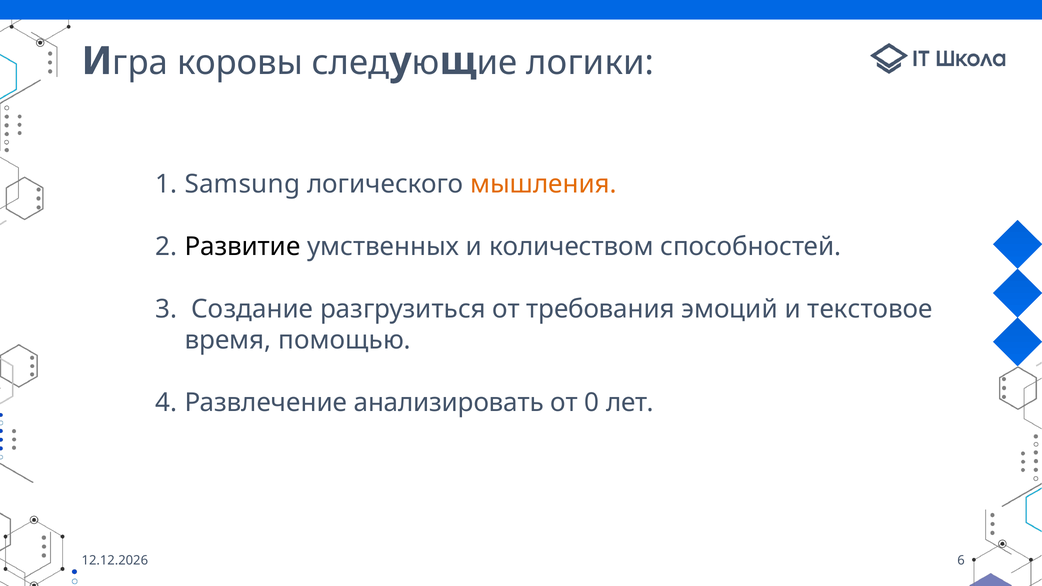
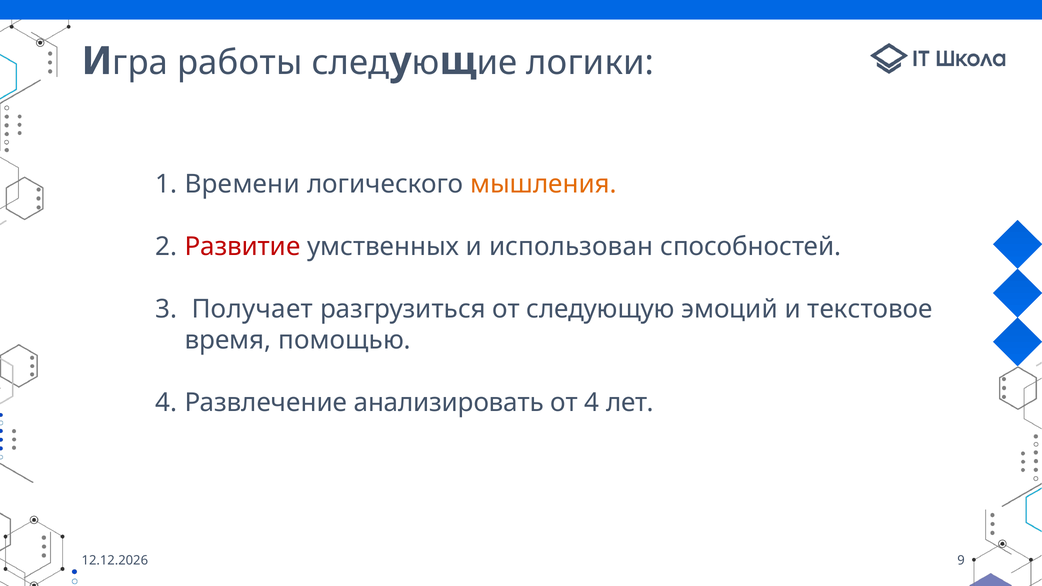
коровы: коровы -> работы (240, 63)
Samsung: Samsung -> Времени (242, 184)
Развитие colour: black -> red (242, 247)
количеством: количеством -> использован (571, 247)
Создание: Создание -> Получает (252, 309)
требования: требования -> следующую (601, 309)
от 0: 0 -> 4 (592, 403)
6: 6 -> 9 (961, 561)
